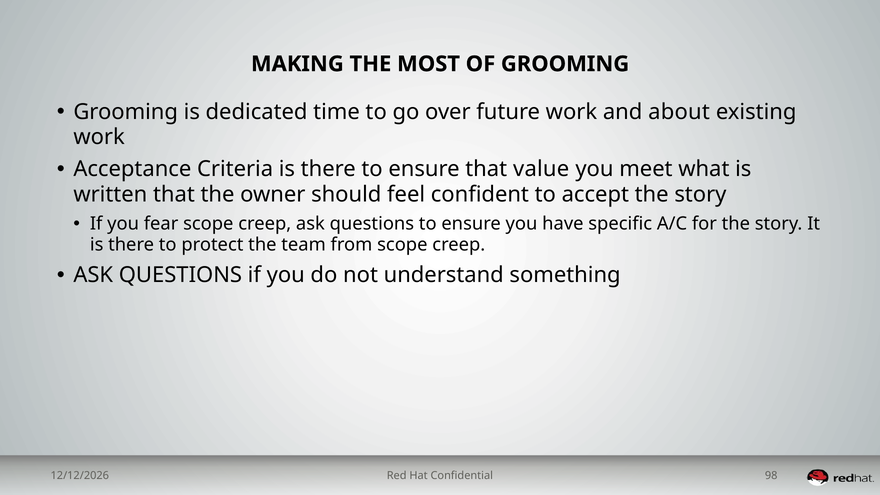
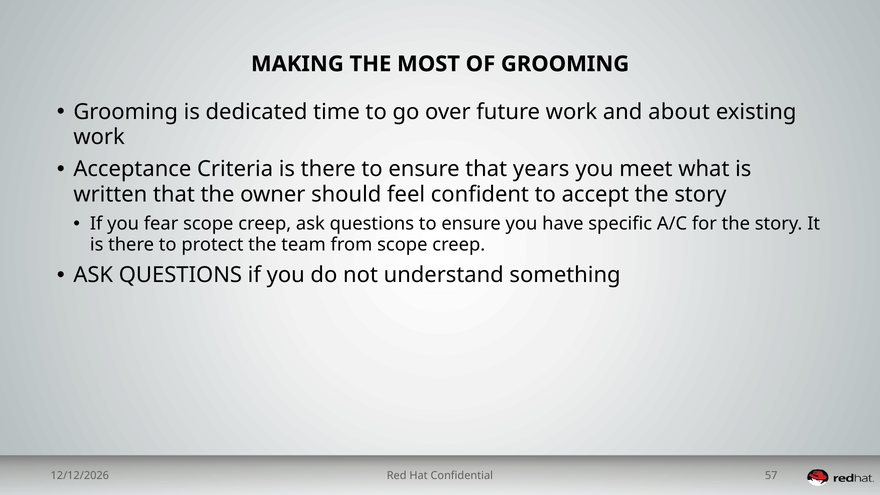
value: value -> years (541, 169)
98: 98 -> 57 (771, 476)
